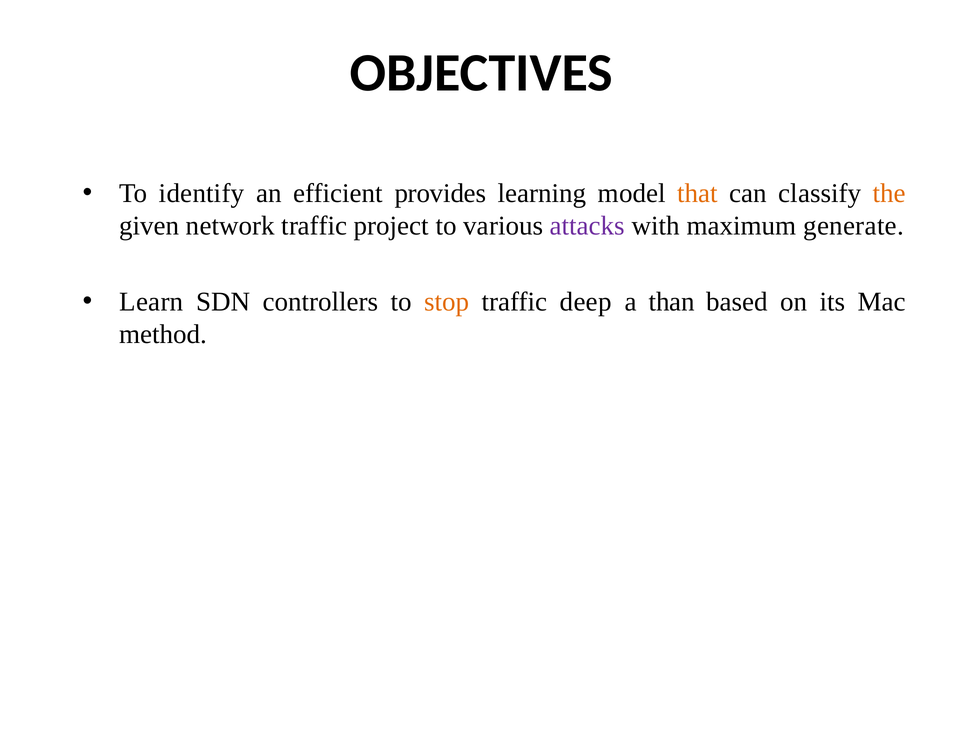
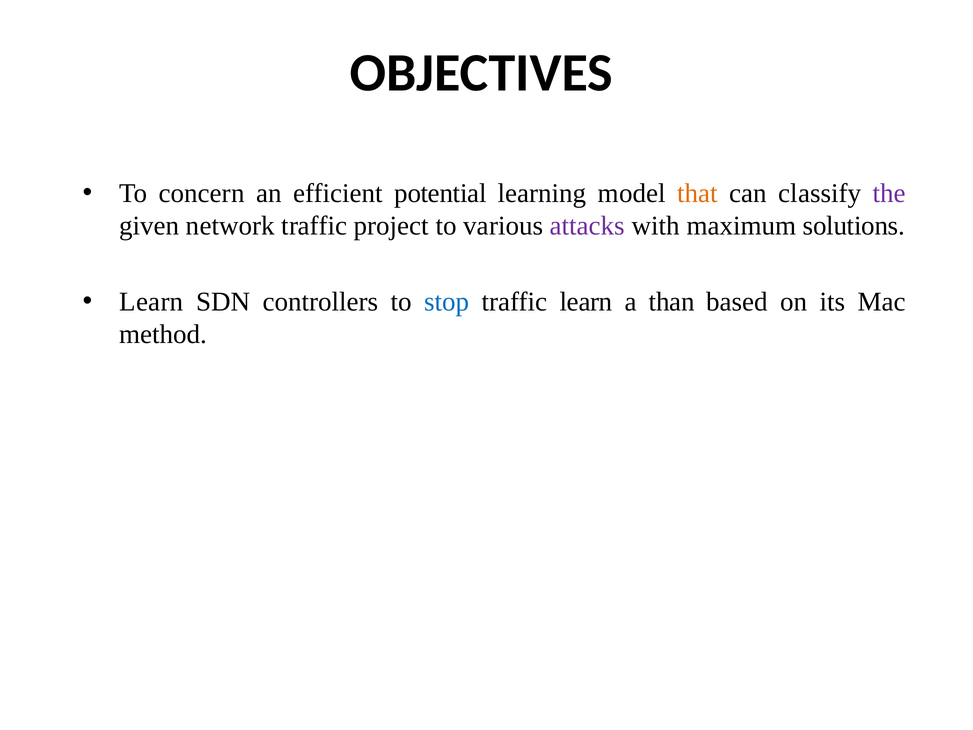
identify: identify -> concern (202, 193)
provides: provides -> potential (440, 193)
the colour: orange -> purple (889, 193)
generate: generate -> solutions (854, 226)
stop colour: orange -> blue (447, 302)
traffic deep: deep -> learn (586, 302)
